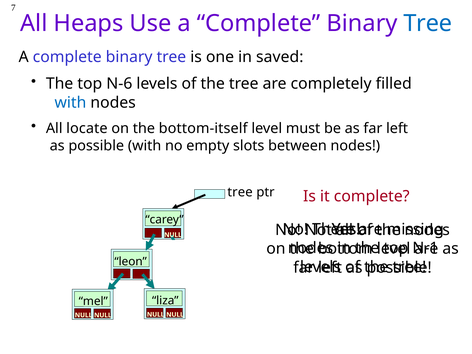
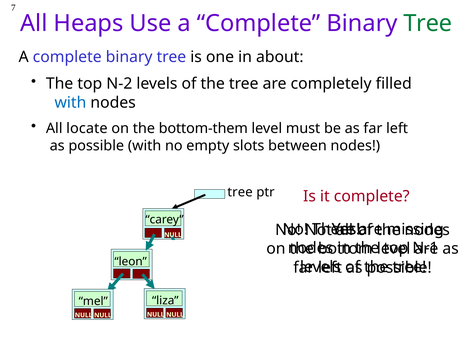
Tree colour: blue -> green (428, 23)
saved: saved -> about (280, 57)
N-6: N-6 -> N-2 (119, 84)
bottom-itself: bottom-itself -> bottom-them (203, 129)
